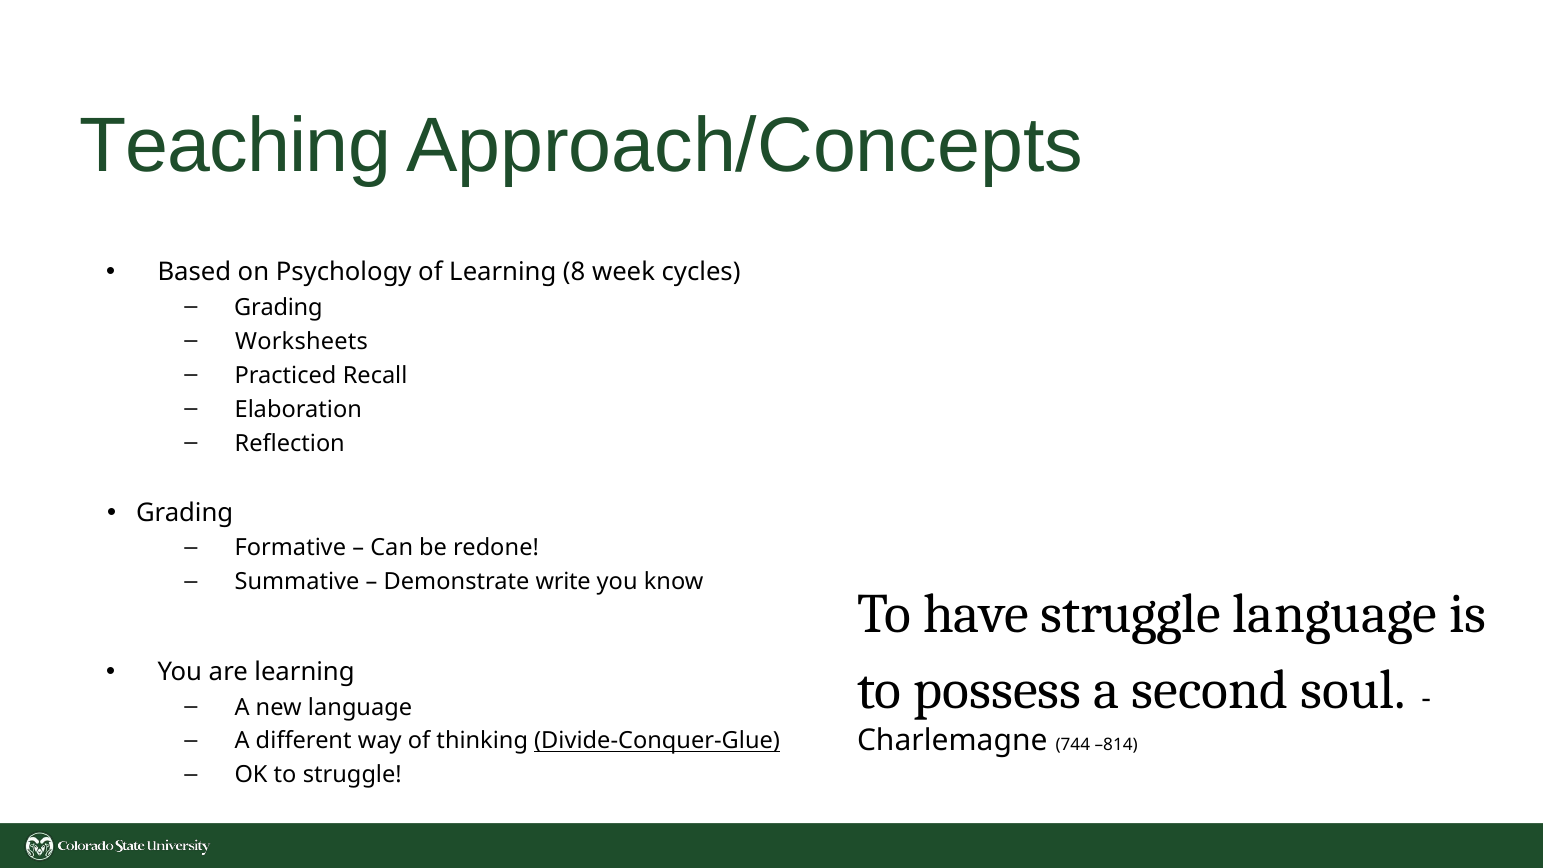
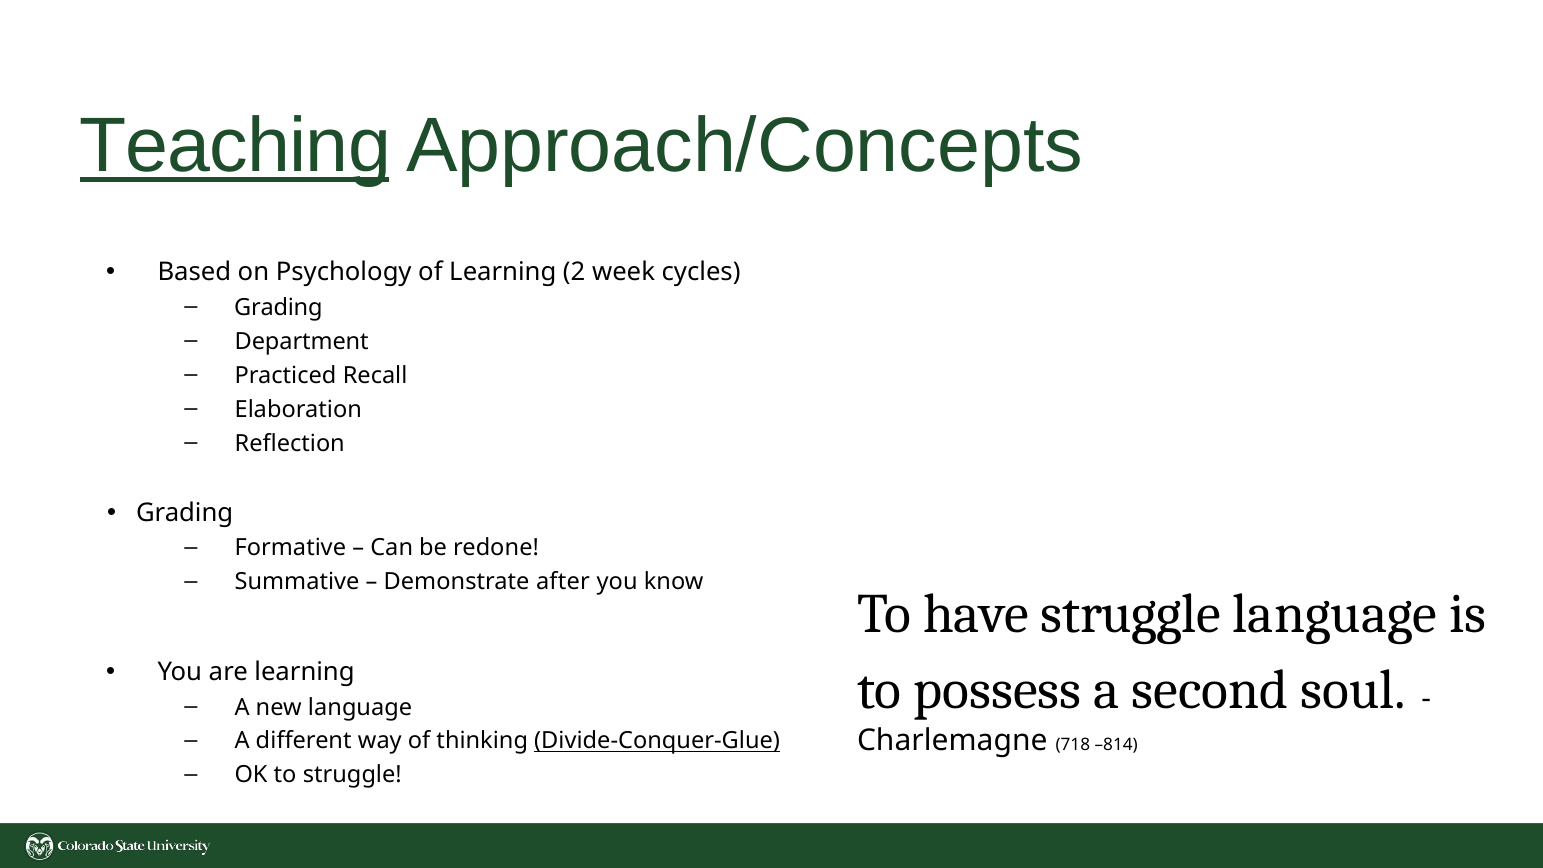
Teaching underline: none -> present (235, 146)
8: 8 -> 2 (574, 272)
Worksheets: Worksheets -> Department (302, 341)
write: write -> after (563, 582)
744: 744 -> 718 (1073, 745)
